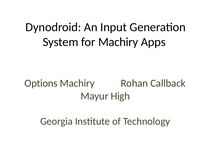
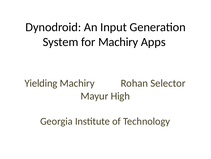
Options: Options -> Yielding (41, 83)
Callback: Callback -> Selector (168, 83)
